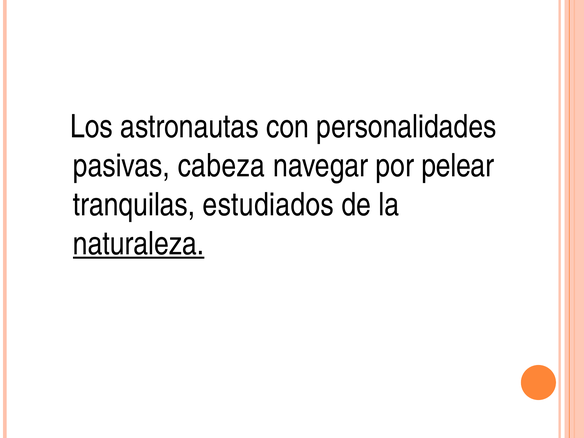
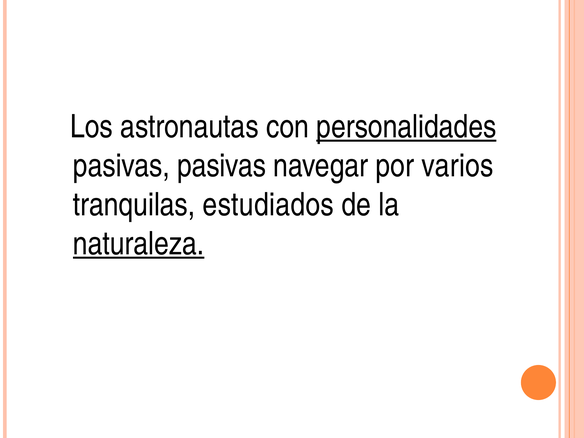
personalidades underline: none -> present (406, 127)
pasivas cabeza: cabeza -> pasivas (222, 166)
pelear: pelear -> varios (457, 166)
